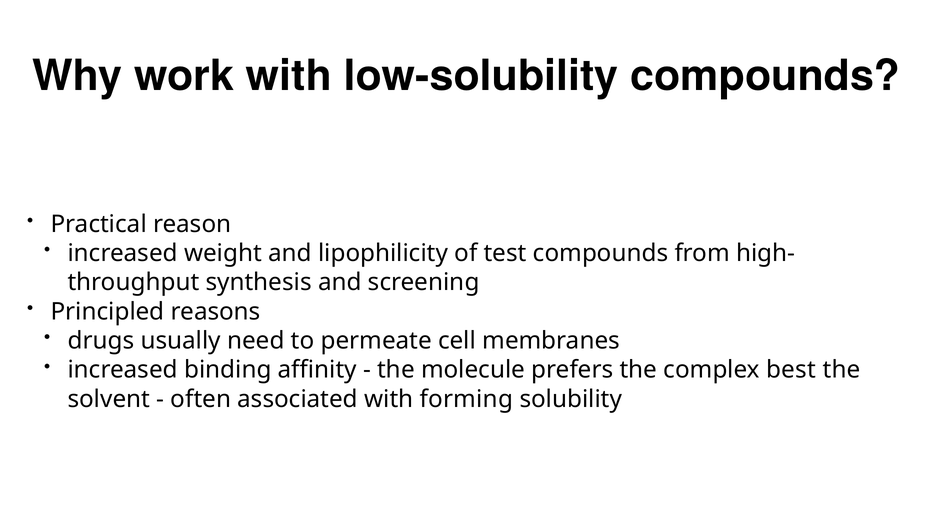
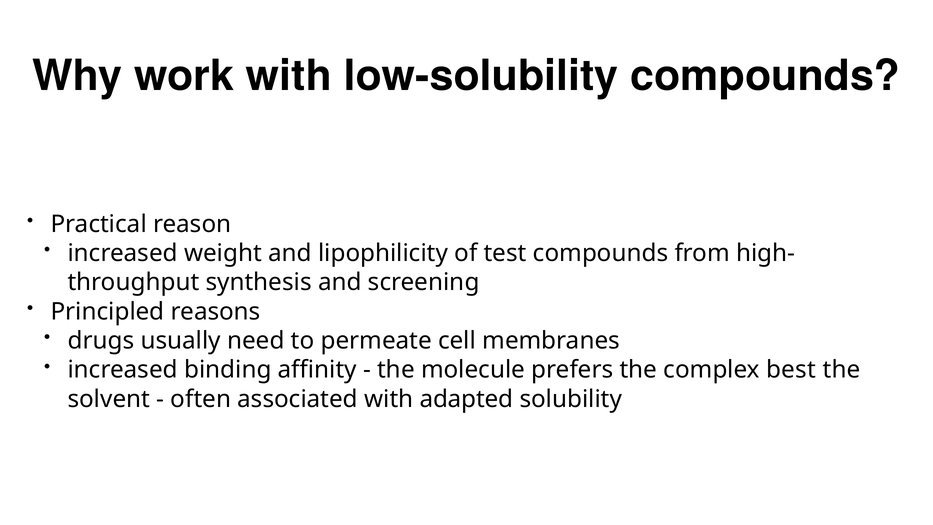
forming: forming -> adapted (466, 399)
